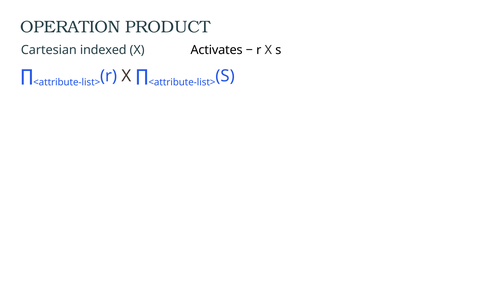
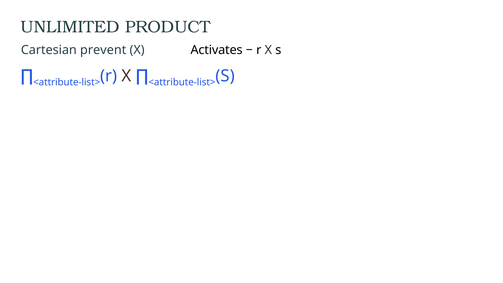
OPERATION: OPERATION -> UNLIMITED (70, 27)
indexed: indexed -> prevent (103, 50)
